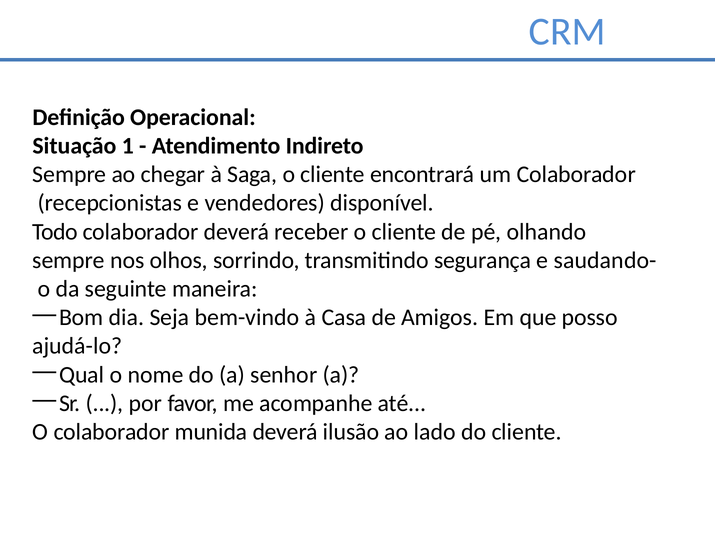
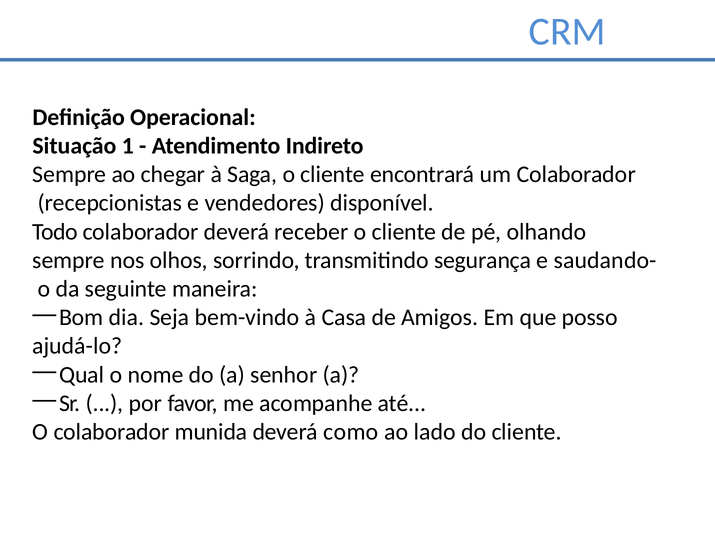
ilusão: ilusão -> como (351, 432)
